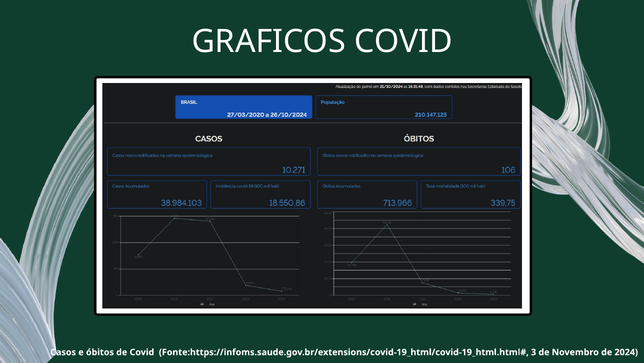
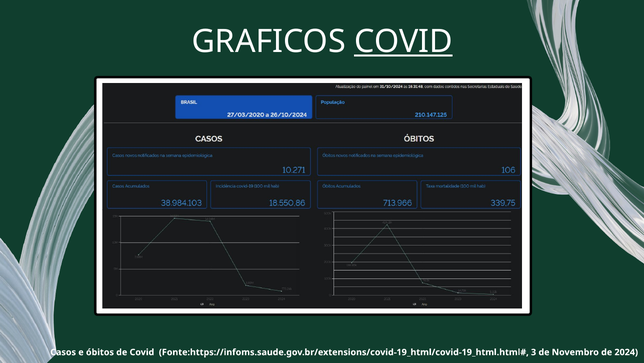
COVID underline: none -> present (403, 42)
